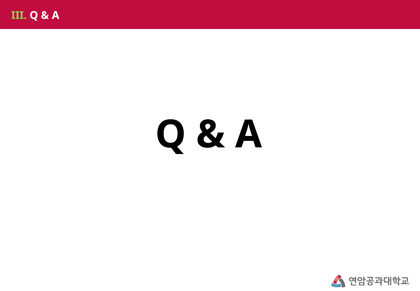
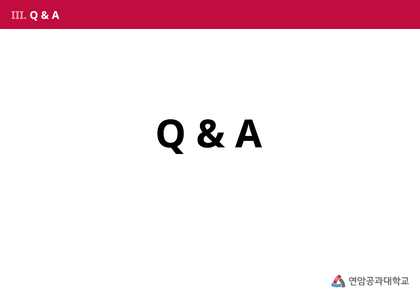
III colour: light green -> pink (19, 15)
